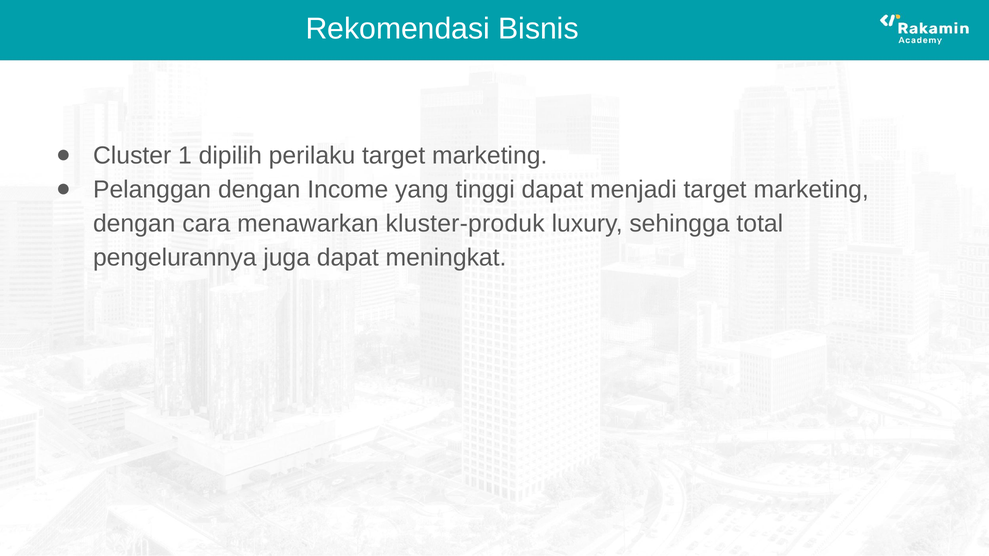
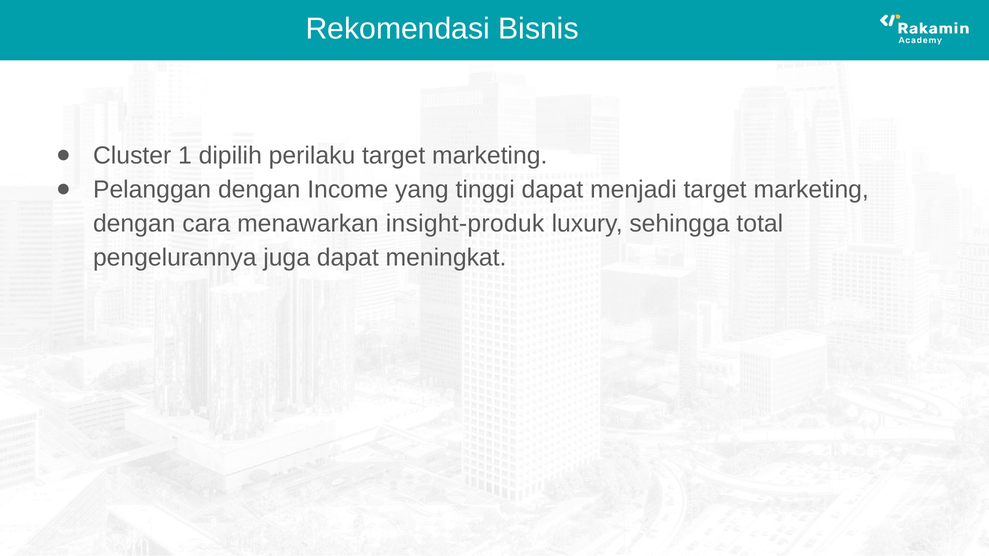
kluster-produk: kluster-produk -> insight-produk (465, 224)
